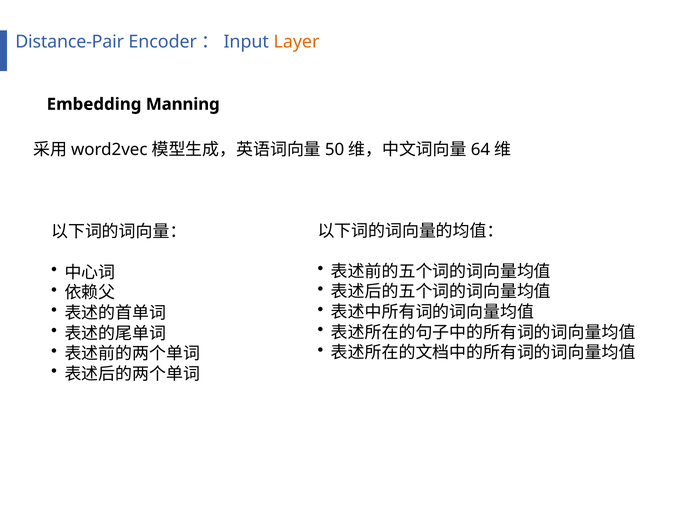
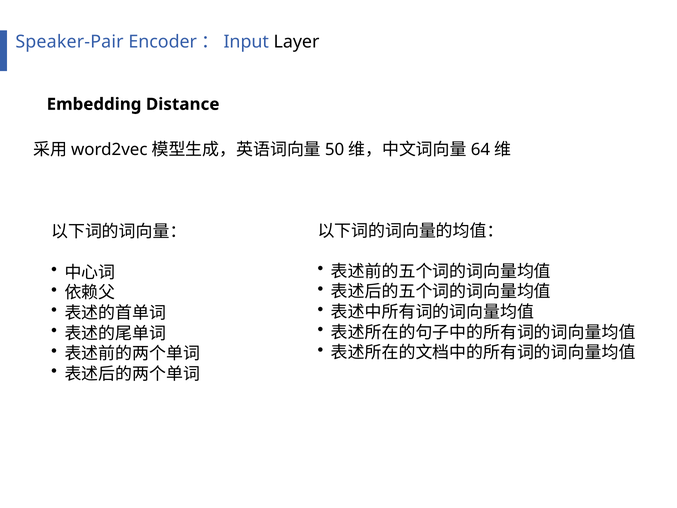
Distance-Pair: Distance-Pair -> Speaker-Pair (69, 42)
Layer colour: orange -> black (296, 42)
Manning: Manning -> Distance (183, 104)
